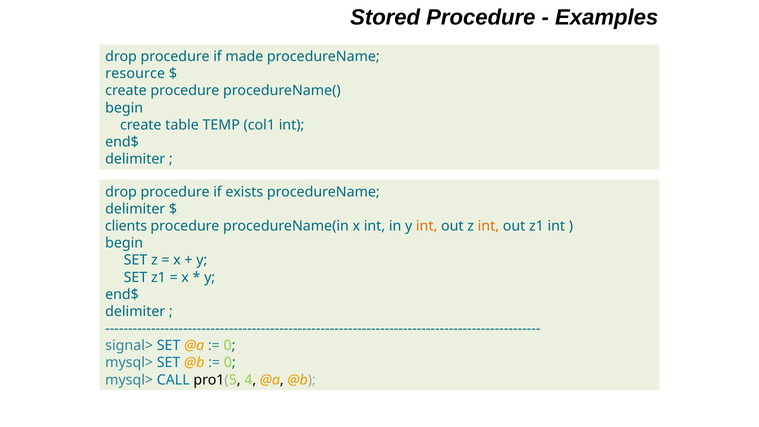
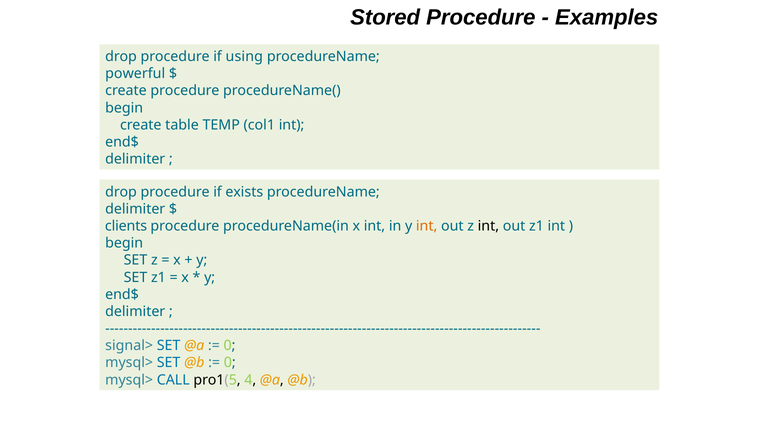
made: made -> using (244, 57)
resource: resource -> powerful (135, 74)
int colour: orange -> black (488, 226)
